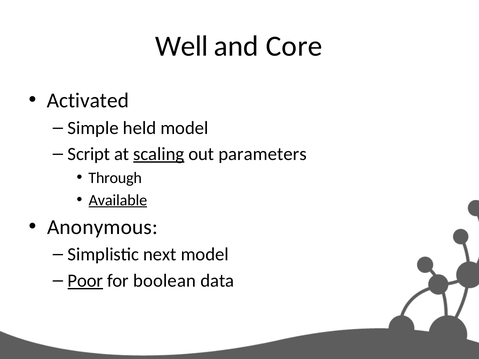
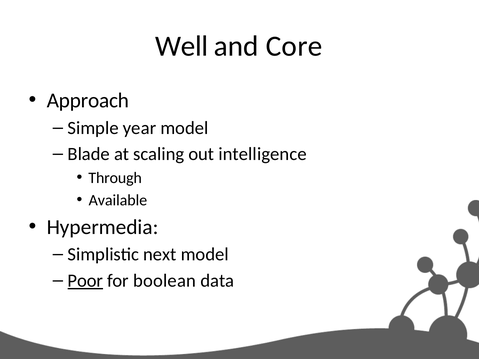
Activated: Activated -> Approach (88, 100)
held: held -> year (139, 128)
Script: Script -> Blade (89, 154)
scaling underline: present -> none (159, 154)
parameters: parameters -> intelligence (263, 154)
Available underline: present -> none (118, 200)
Anonymous: Anonymous -> Hypermedia (103, 227)
